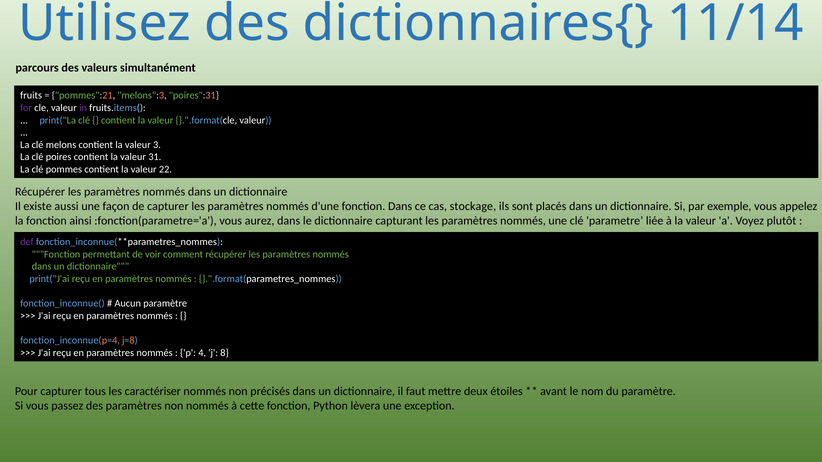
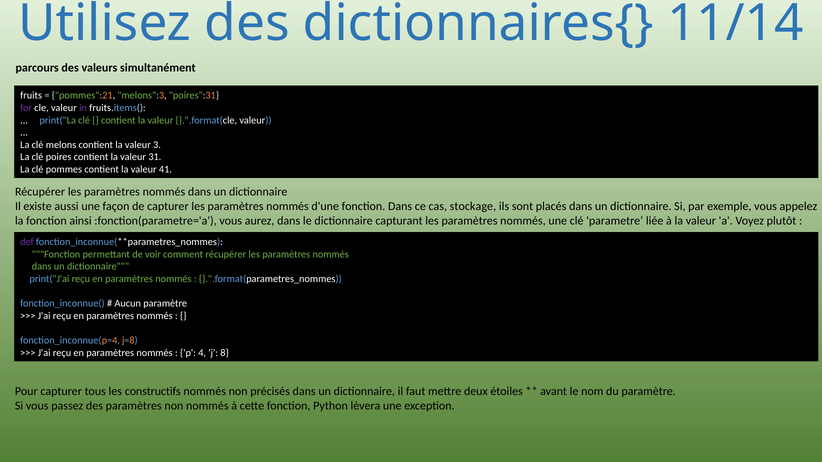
22: 22 -> 41 (165, 170)
caractériser: caractériser -> constructifs (153, 392)
